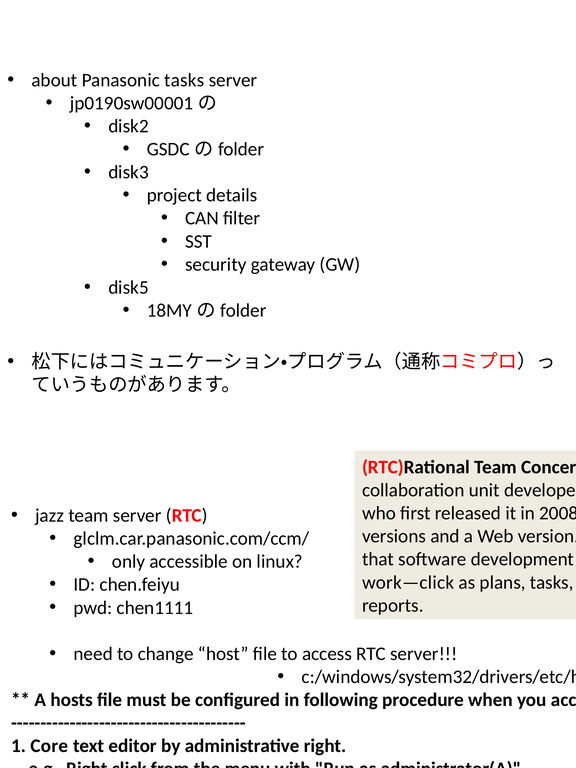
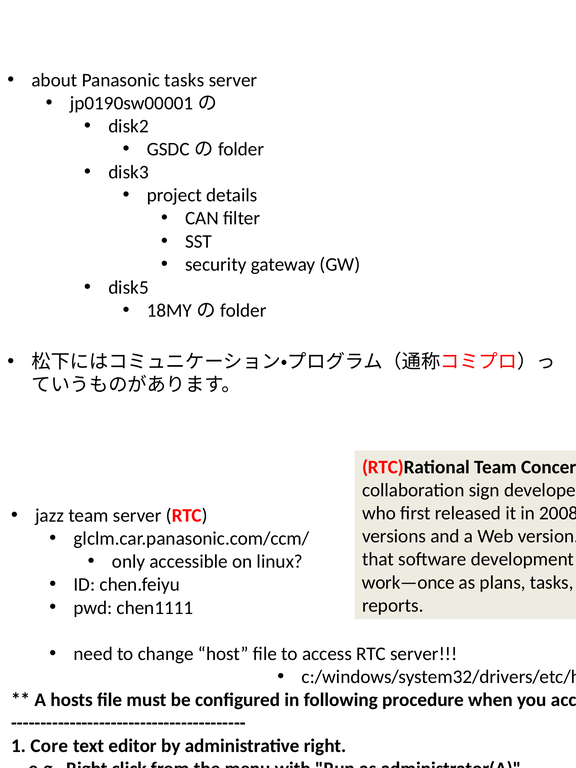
unit: unit -> sign (484, 490)
work—click: work—click -> work—once (408, 582)
